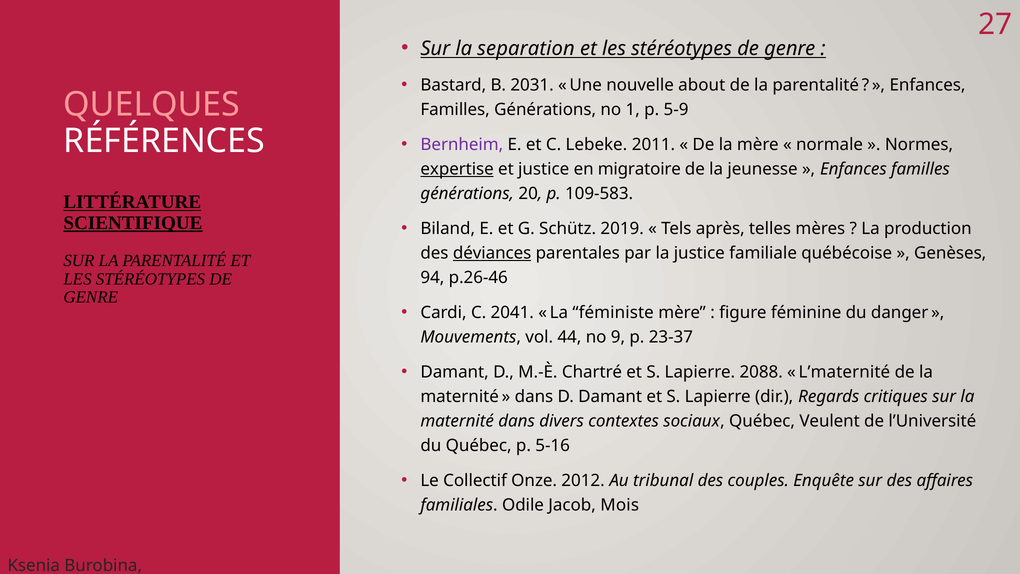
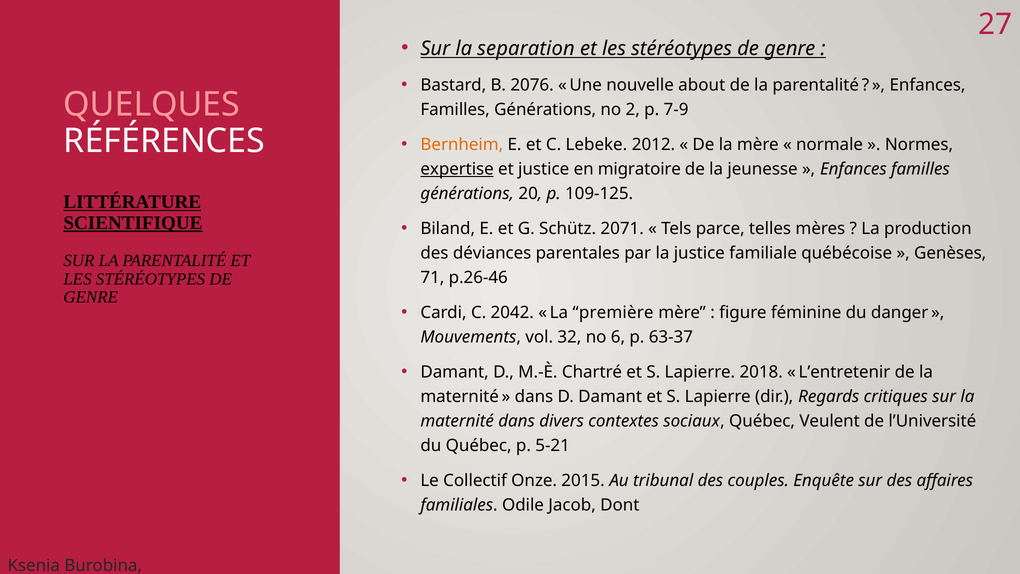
2031: 2031 -> 2076 (532, 85)
1: 1 -> 2 (633, 110)
5-9: 5-9 -> 7-9 (676, 110)
Bernheim colour: purple -> orange (462, 145)
2011: 2011 -> 2012 (653, 145)
109-583: 109-583 -> 109-125 (599, 194)
2019: 2019 -> 2071 (622, 229)
après: après -> parce (720, 229)
déviances underline: present -> none (492, 253)
94: 94 -> 71 (432, 277)
2041: 2041 -> 2042 (512, 312)
féministe: féministe -> première (613, 312)
44: 44 -> 32 (569, 337)
9: 9 -> 6 (618, 337)
23-37: 23-37 -> 63-37 (671, 337)
2088: 2088 -> 2018 (761, 372)
L’maternité: L’maternité -> L’entretenir (844, 372)
5-16: 5-16 -> 5-21 (553, 445)
2012: 2012 -> 2015 (583, 480)
Mois: Mois -> Dont (620, 505)
